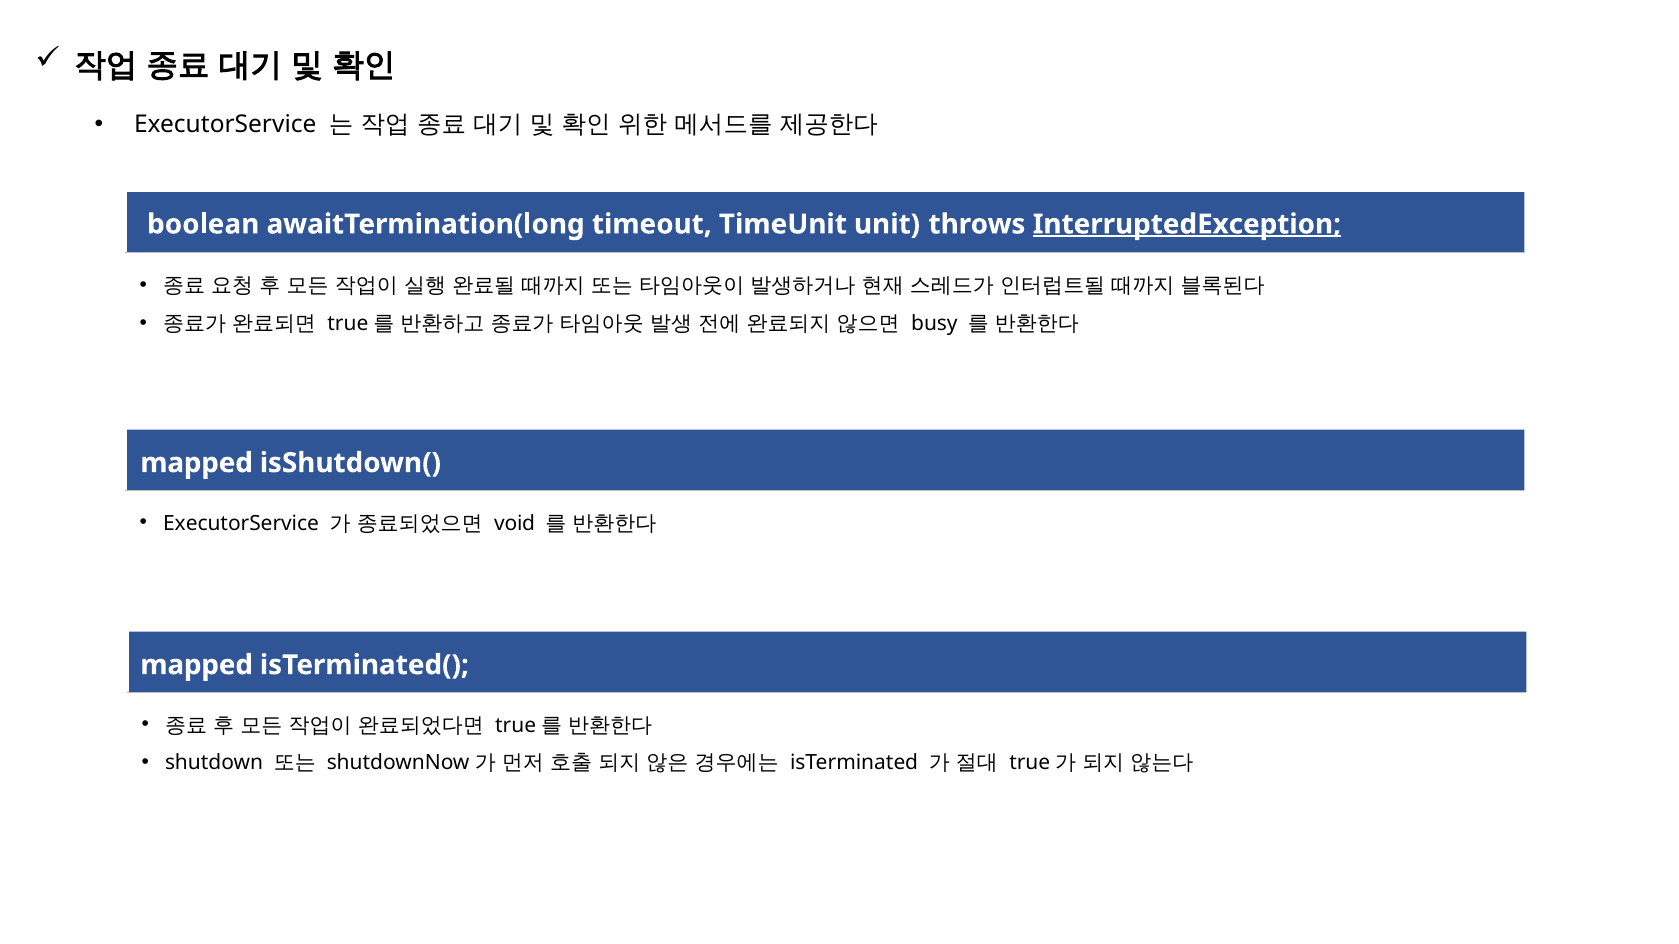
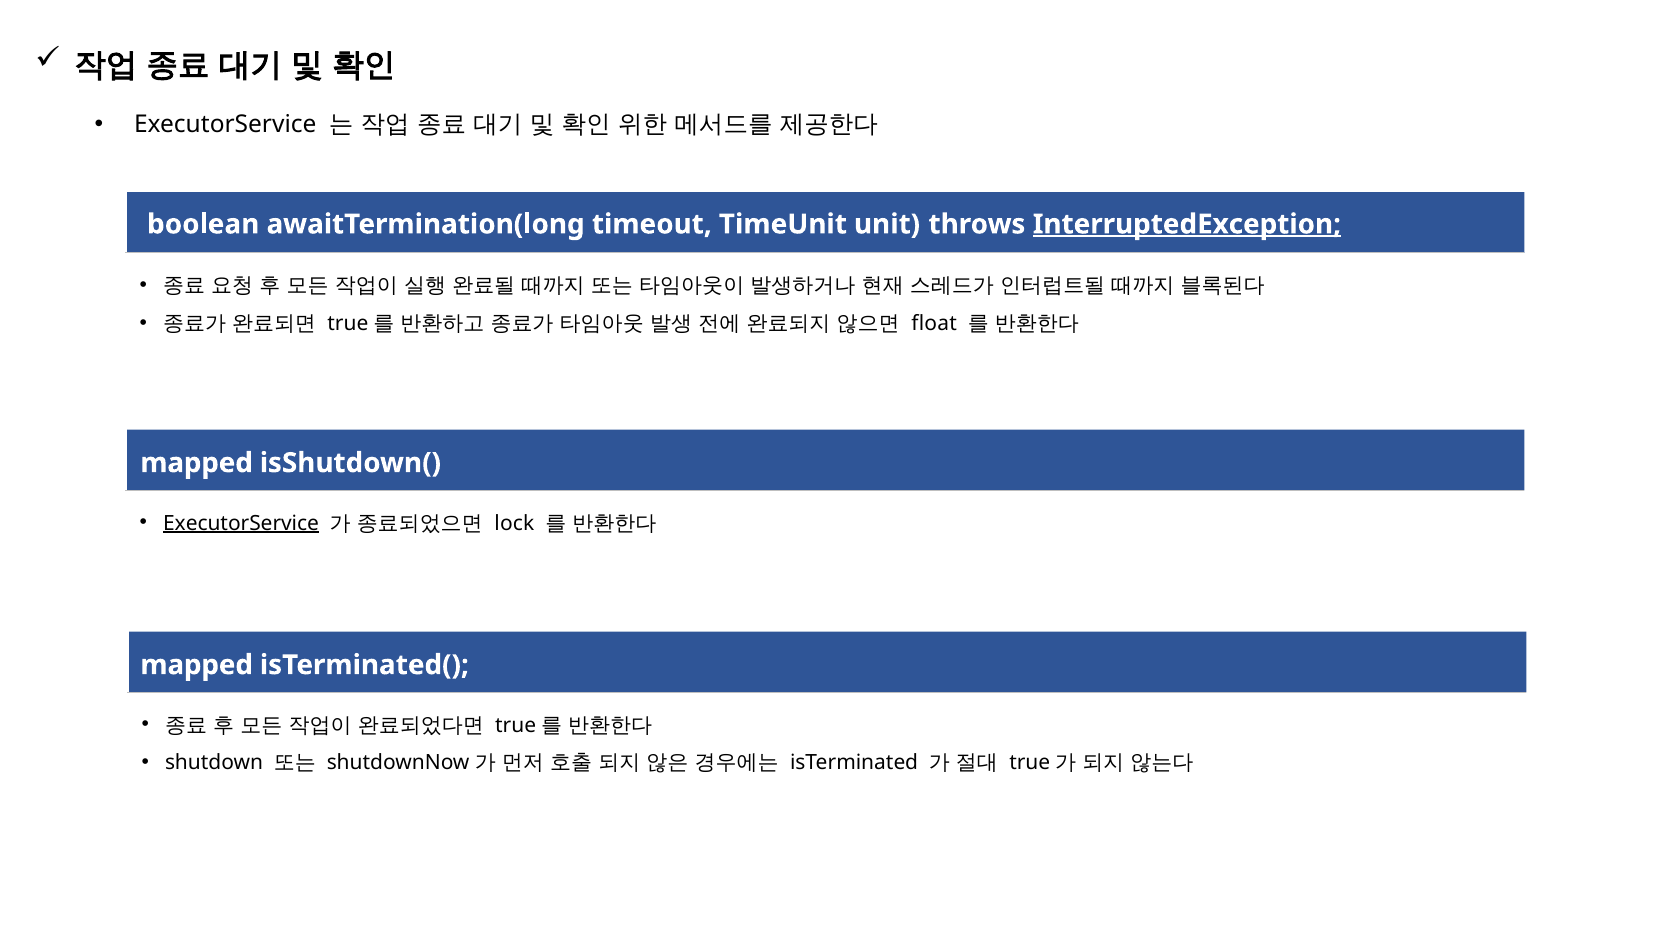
busy: busy -> float (934, 324)
ExecutorService underline: none -> present (241, 523)
void: void -> lock (514, 523)
